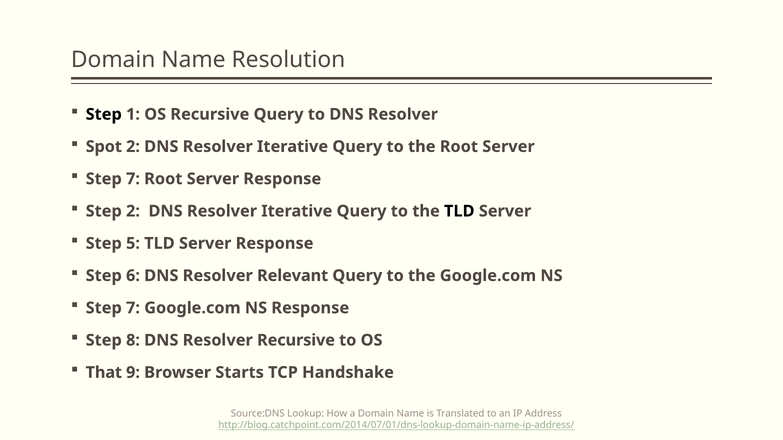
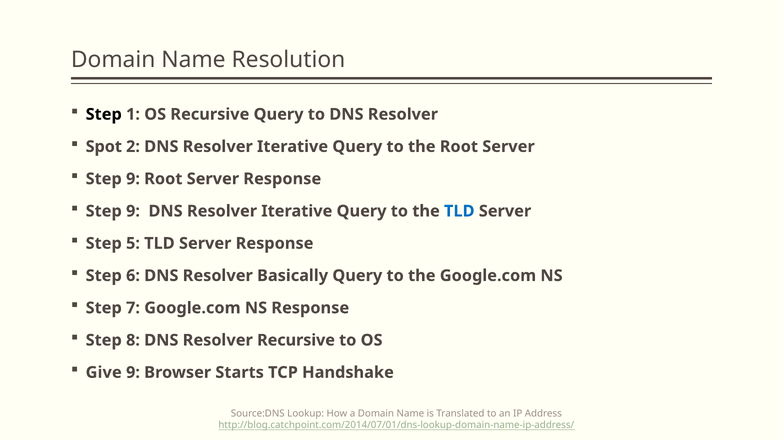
7: 7 -> 9 (133, 179)
2: 2 -> 9 (133, 211)
TLD colour: black -> blue (459, 211)
Relevant: Relevant -> Basically (293, 276)
That: That -> Give (104, 373)
